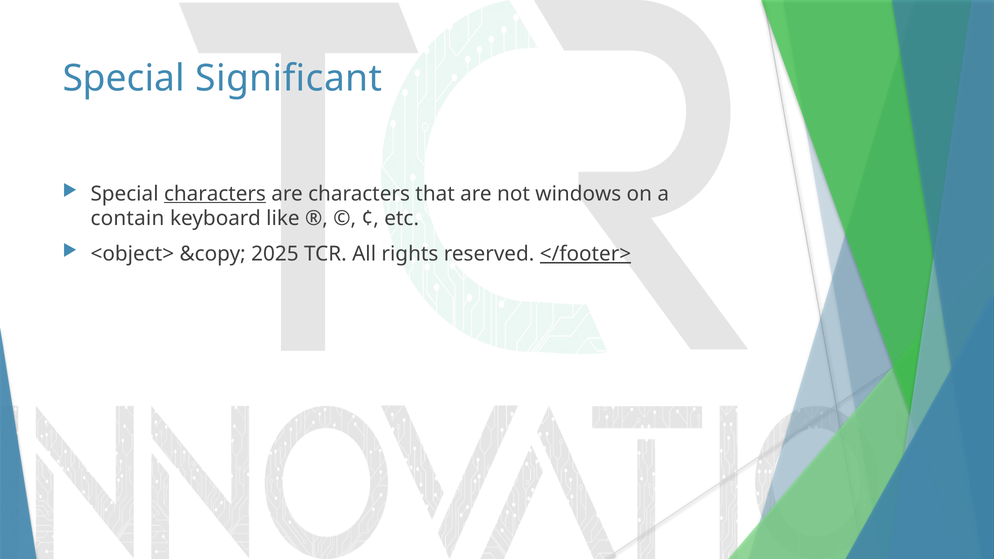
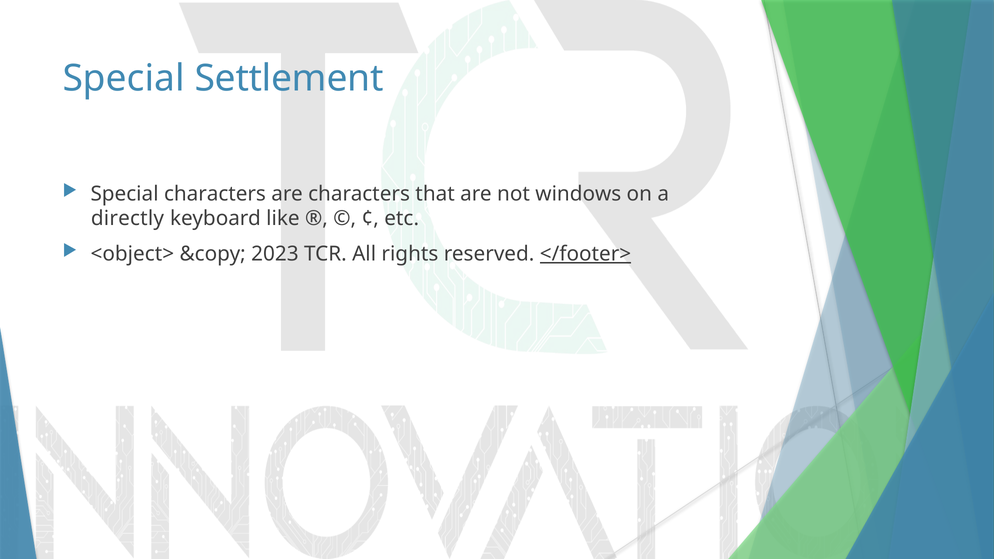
Significant: Significant -> Settlement (289, 78)
characters underline: present -> none (215, 194)
contain: contain -> directly (127, 219)
2025: 2025 -> 2023 (275, 254)
